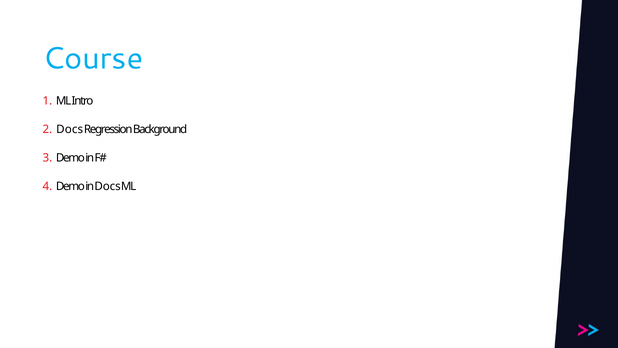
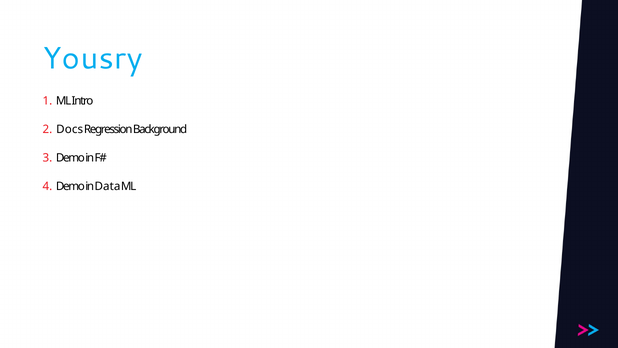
Course: Course -> Yousry (93, 58)
in Docs: Docs -> Data (107, 186)
